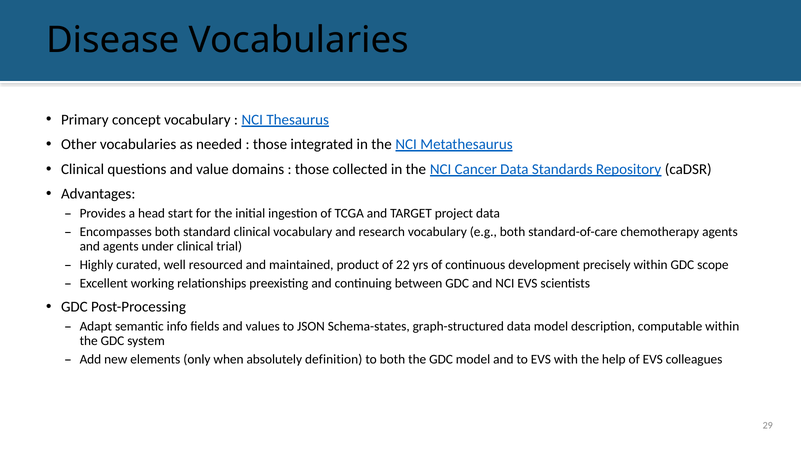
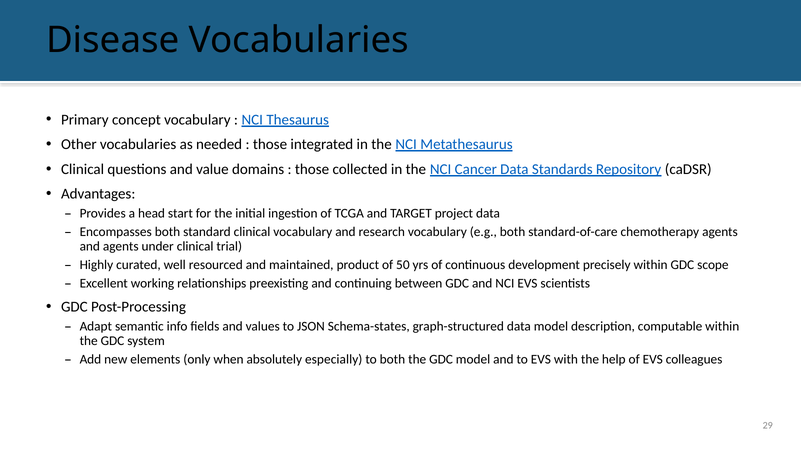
22: 22 -> 50 (403, 265)
definition: definition -> especially (334, 360)
